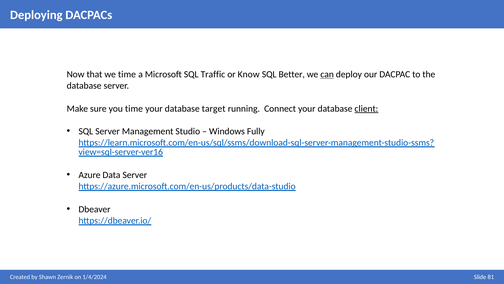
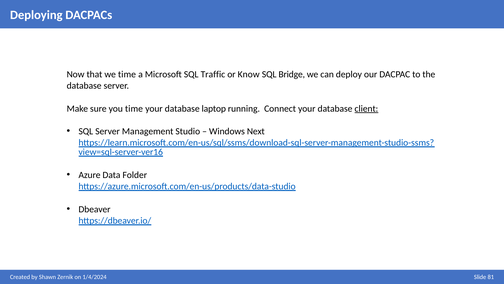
Better: Better -> Bridge (292, 74)
can underline: present -> none (327, 74)
target: target -> laptop (214, 108)
Fully: Fully -> Next (256, 131)
Data Server: Server -> Folder (135, 175)
